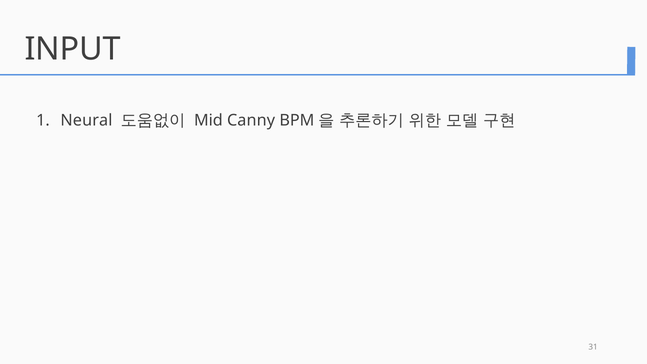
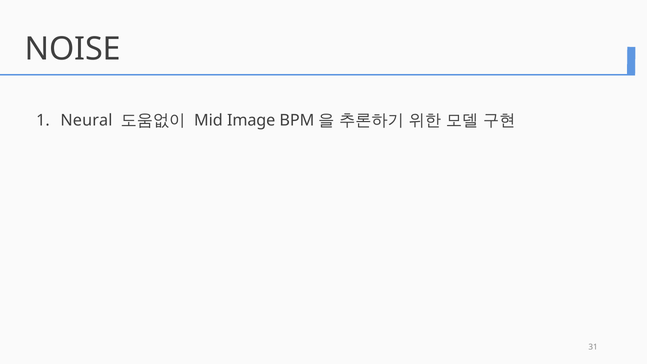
INPUT: INPUT -> NOISE (73, 49)
Canny: Canny -> Image (251, 120)
